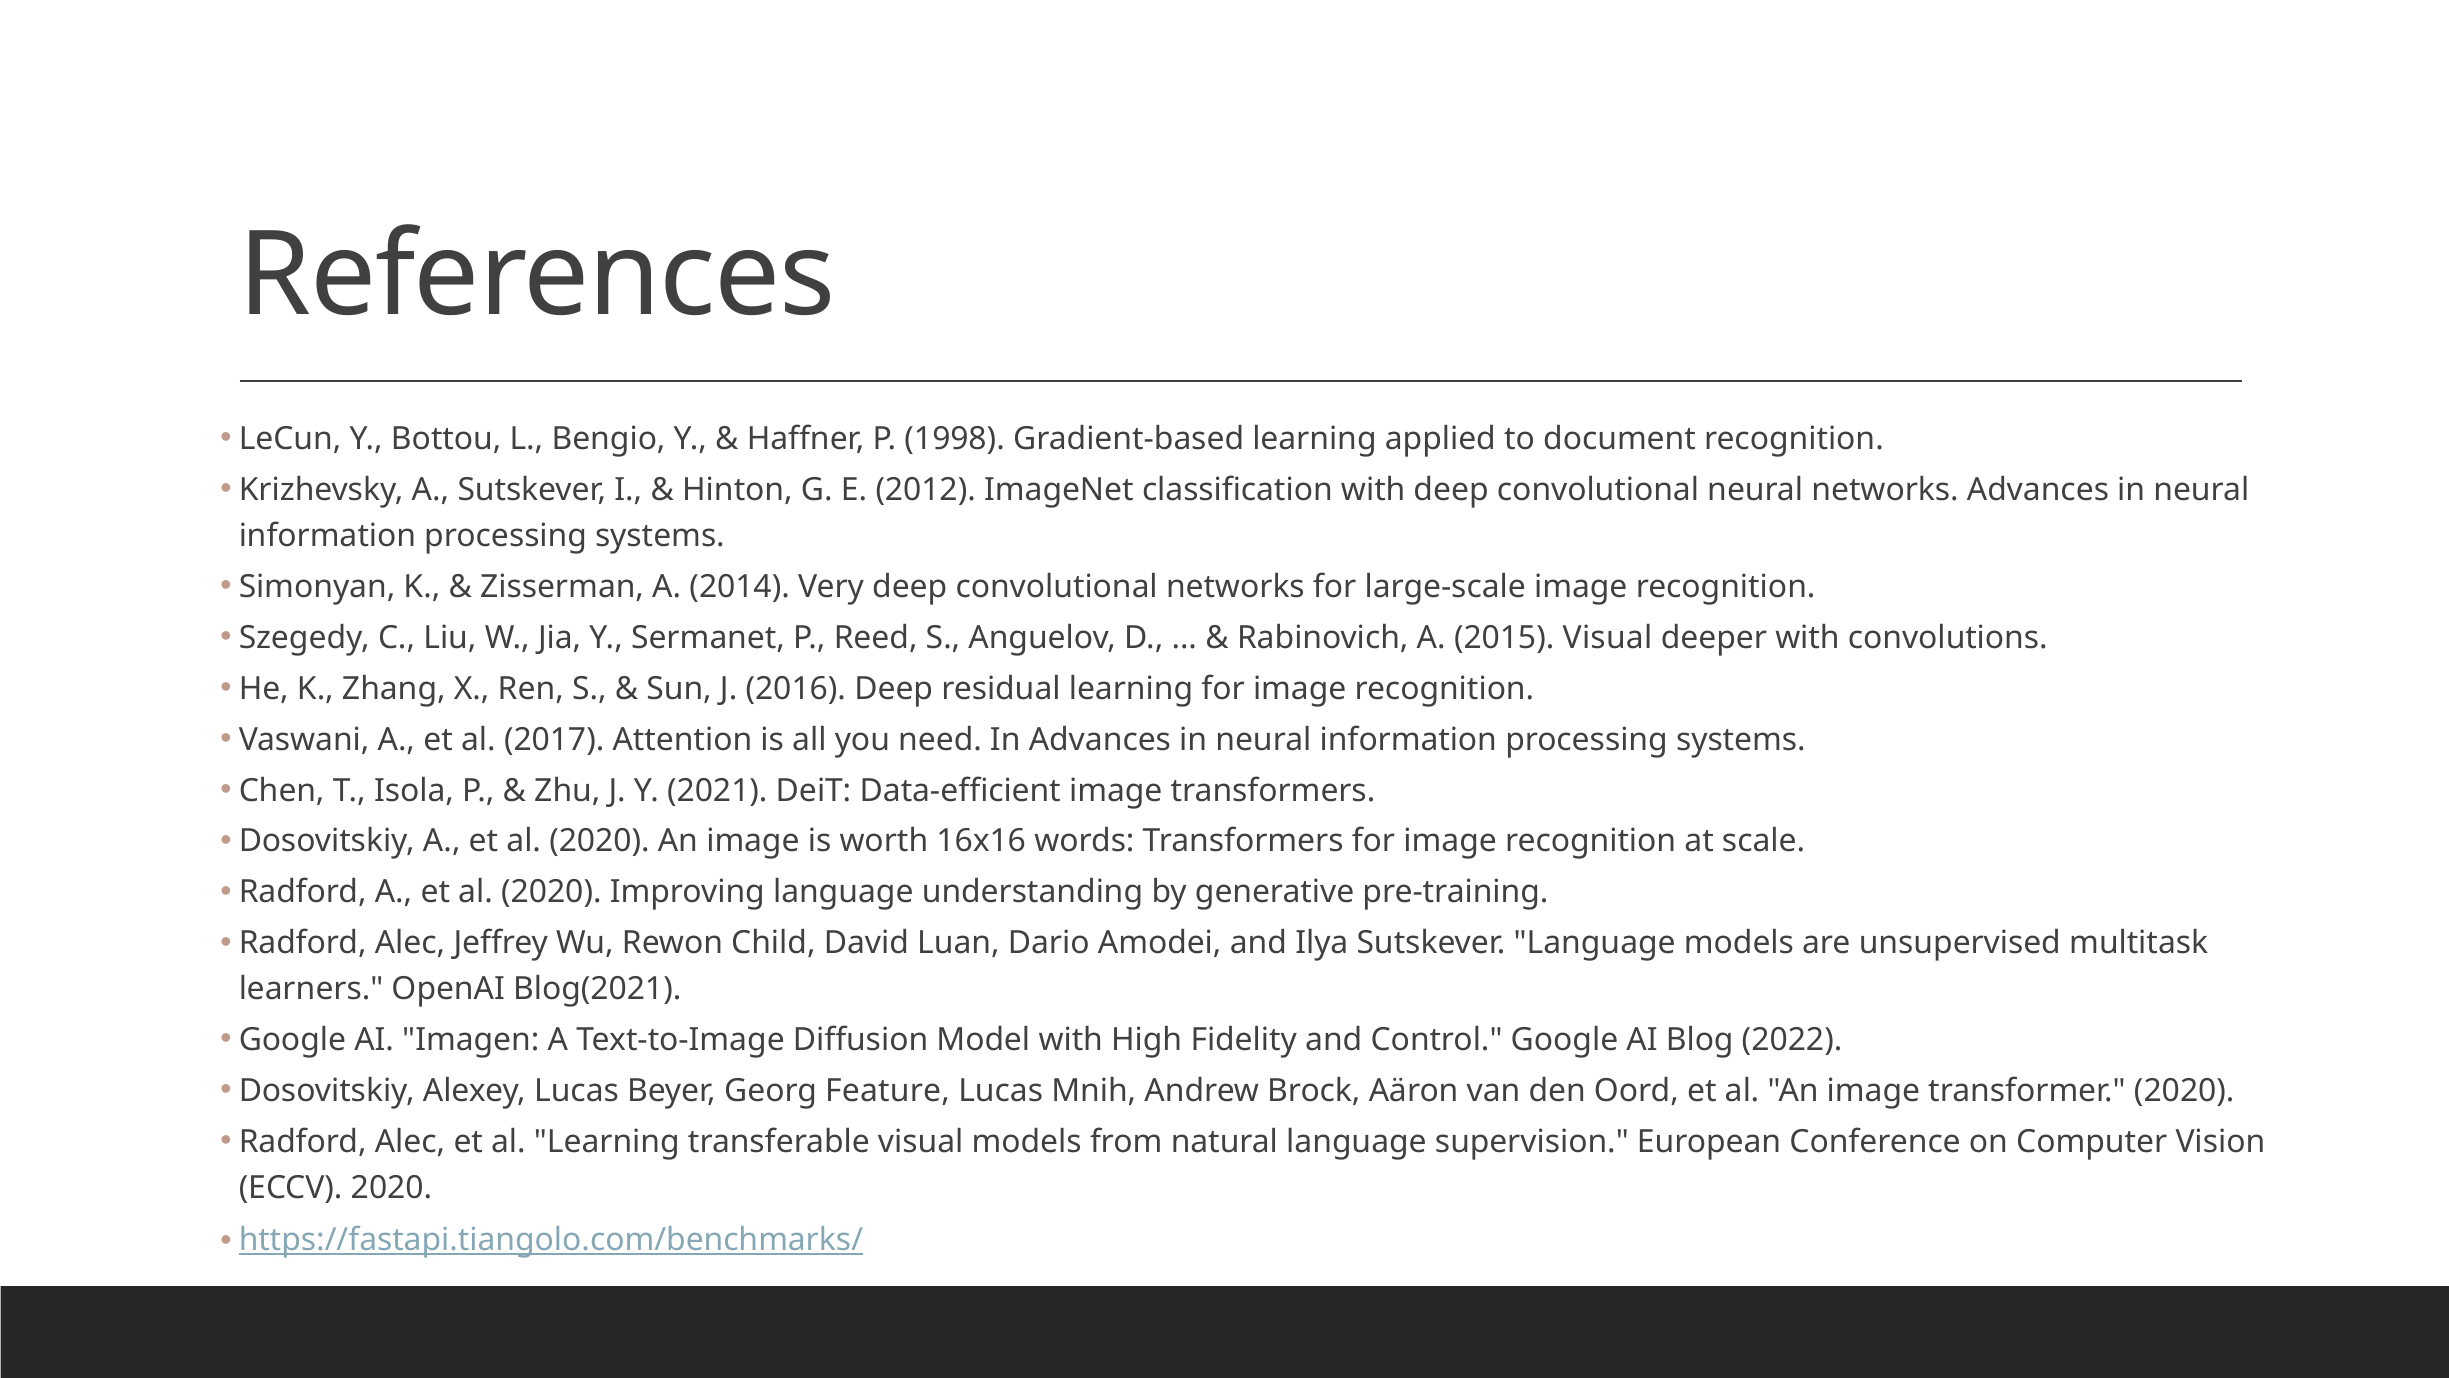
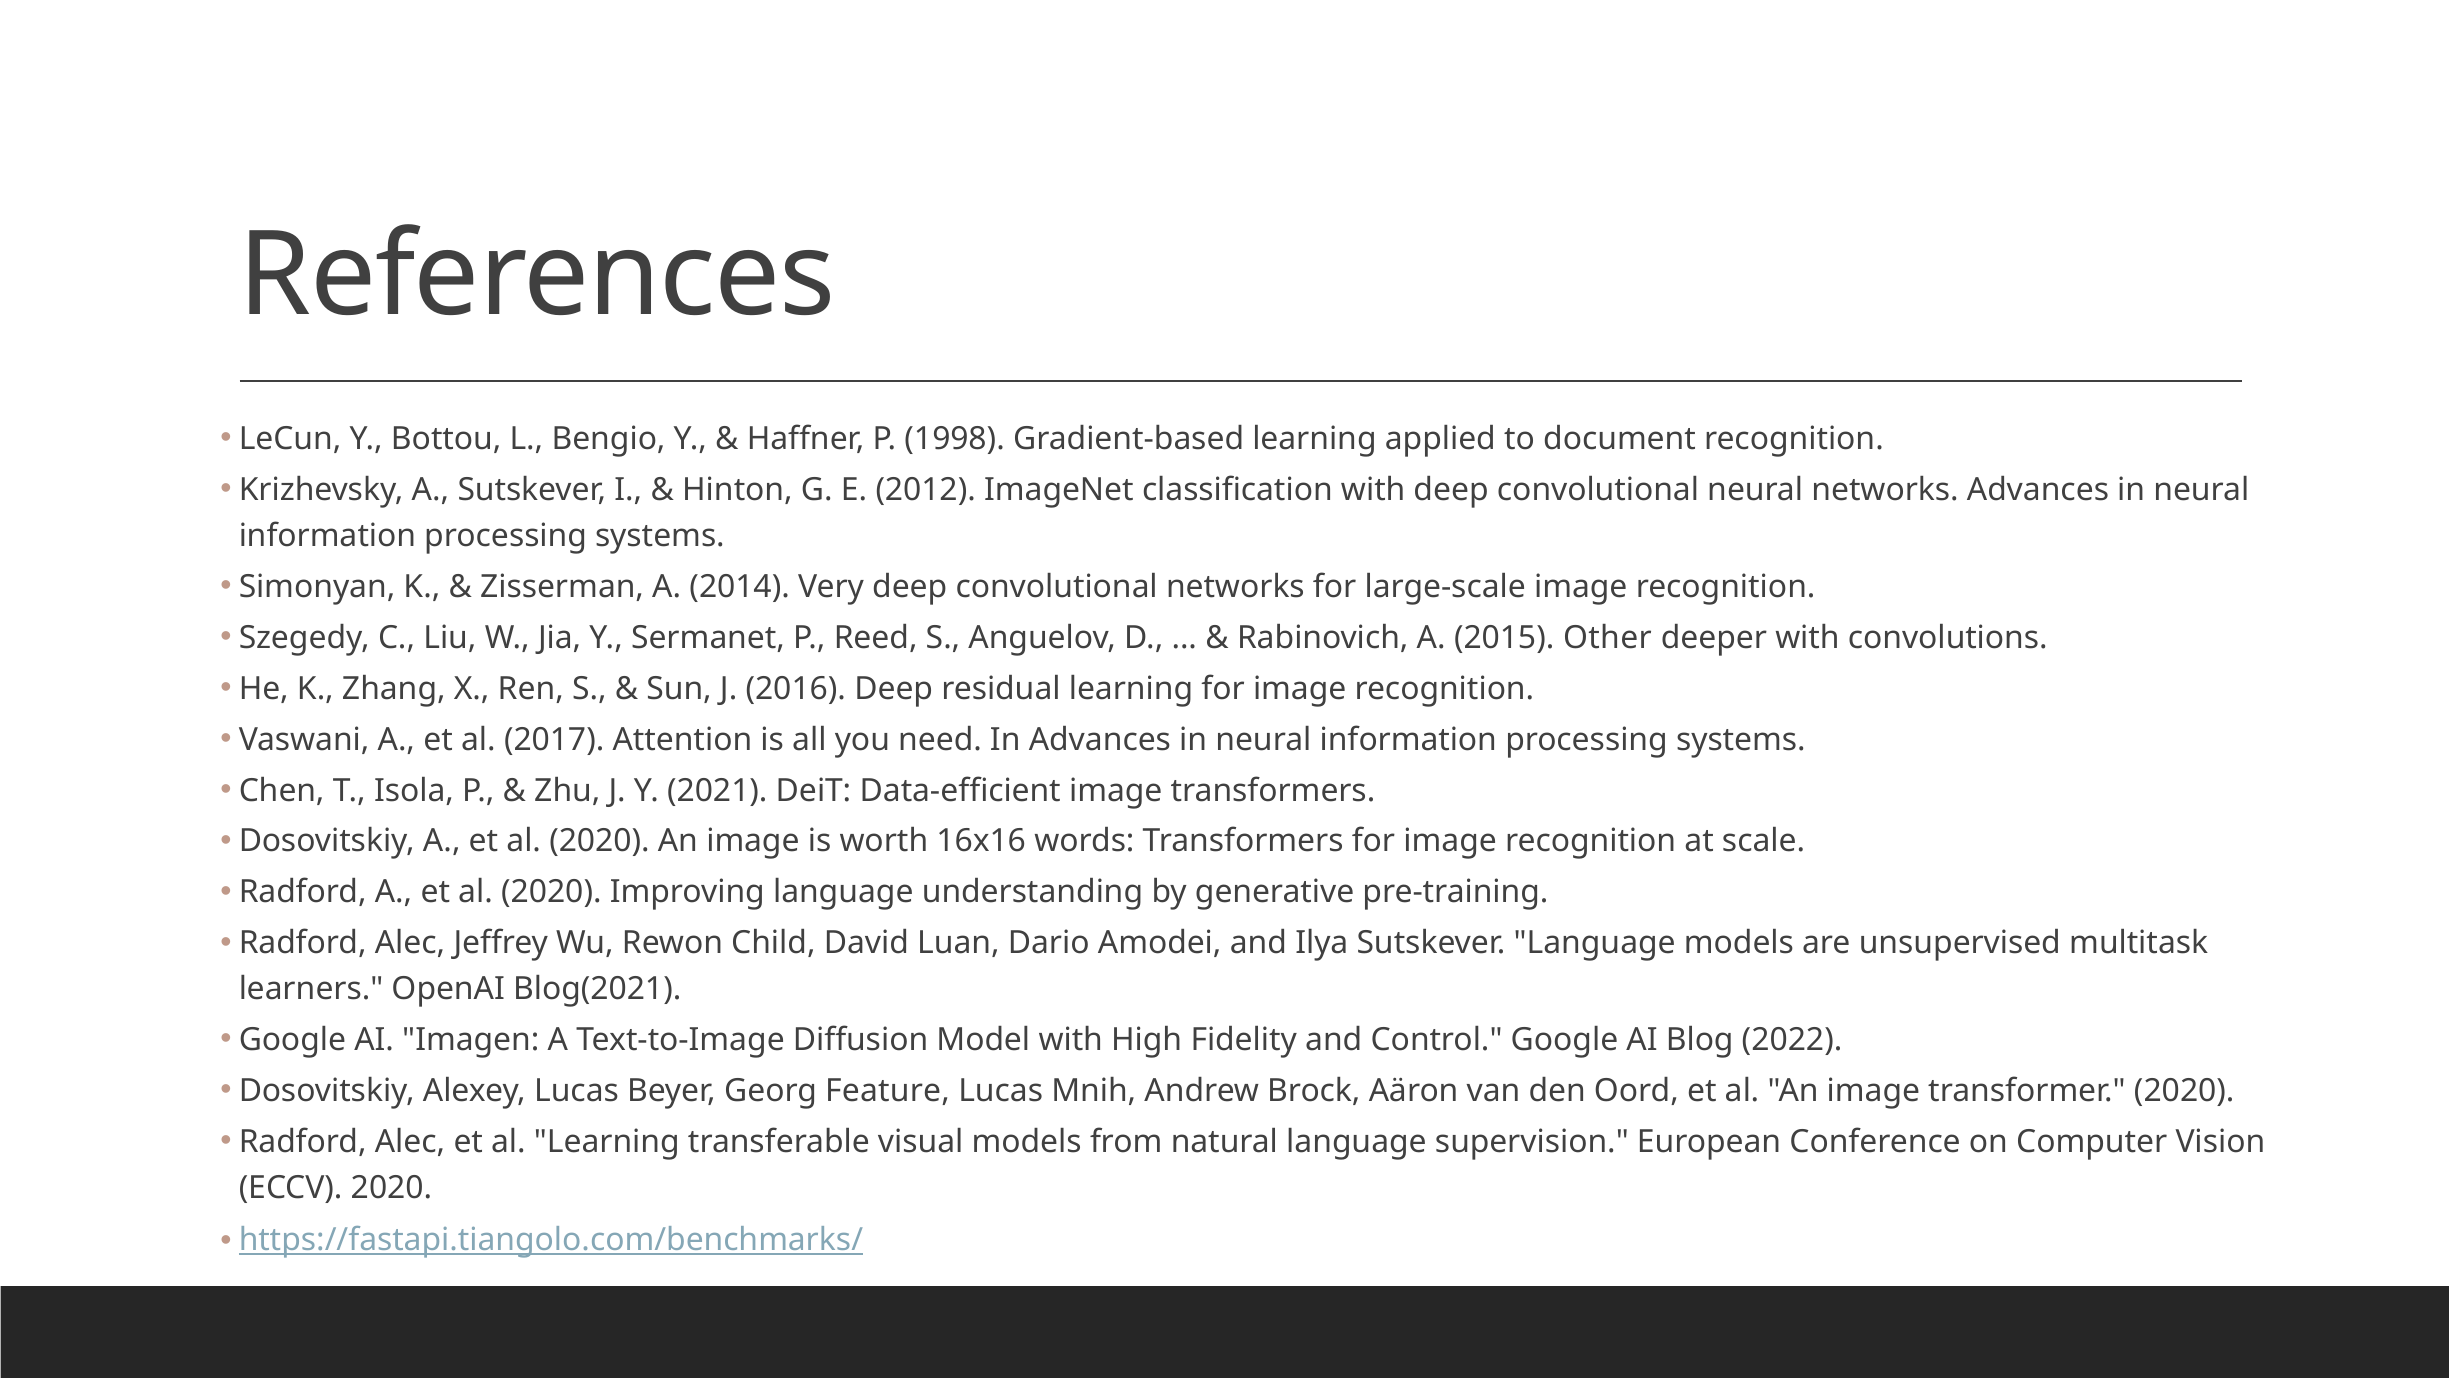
2015 Visual: Visual -> Other (1607, 638)
